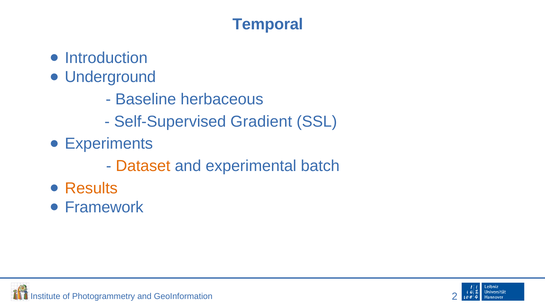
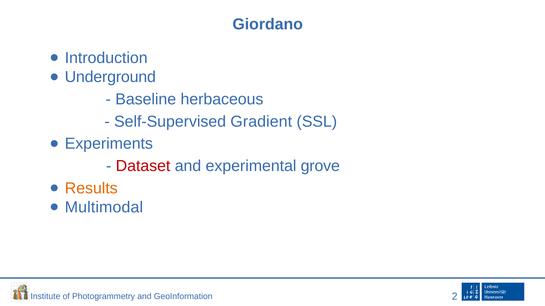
Temporal: Temporal -> Giordano (268, 24)
Dataset colour: orange -> red (143, 166)
batch: batch -> grove (320, 166)
Framework: Framework -> Multimodal (104, 208)
